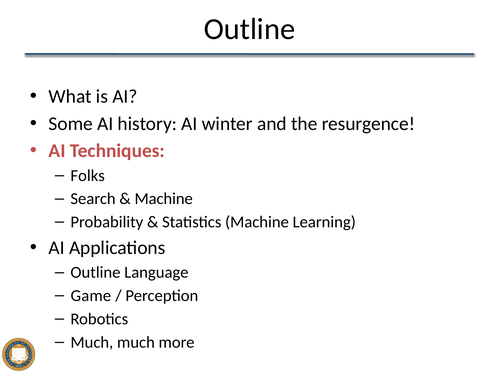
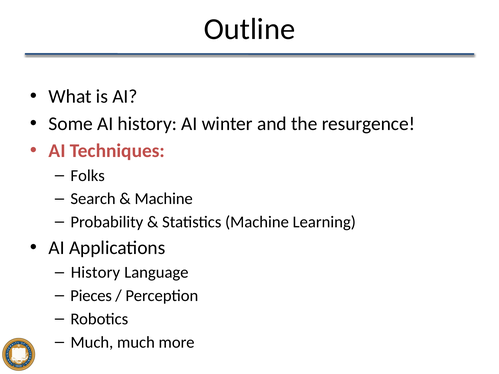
Outline: Outline -> History (95, 273)
Game: Game -> Pieces (91, 296)
